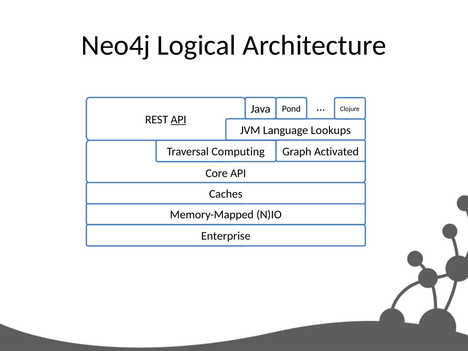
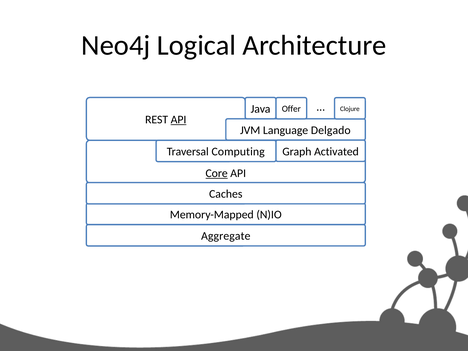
Pond: Pond -> Offer (291, 109)
Lookups: Lookups -> Delgado (331, 130)
Core underline: none -> present (217, 173)
Enterprise: Enterprise -> Aggregate (226, 236)
